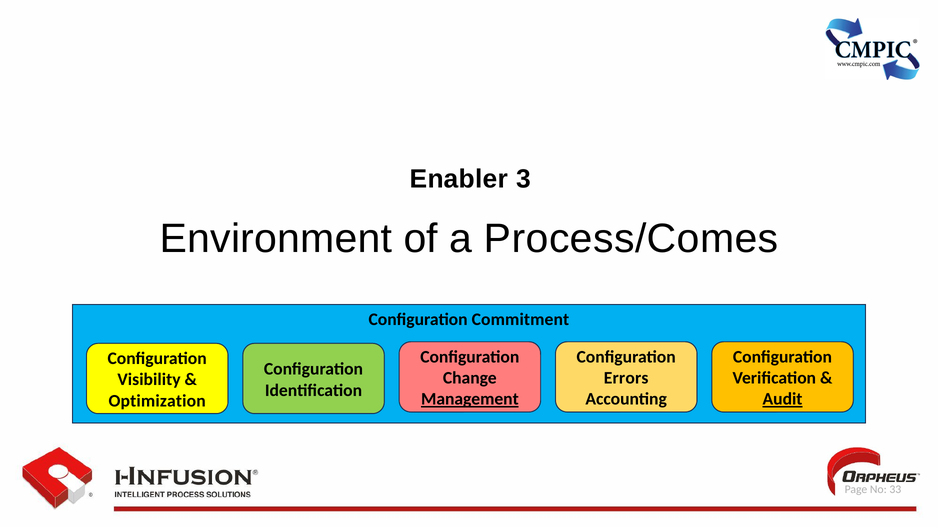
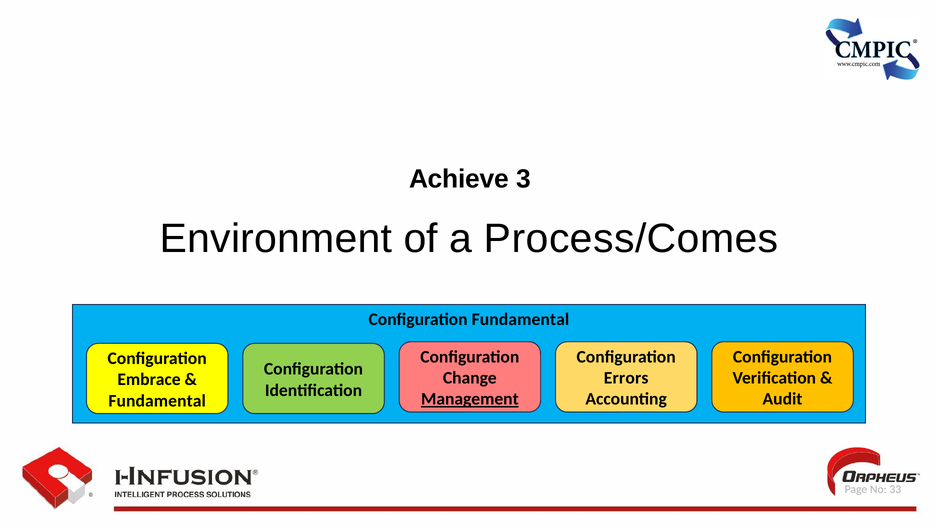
Enabler: Enabler -> Achieve (459, 179)
Configuration Commitment: Commitment -> Fundamental (520, 320)
Visibility: Visibility -> Embrace (149, 380)
Audit underline: present -> none (783, 400)
Optimization: Optimization -> Fundamental (157, 401)
